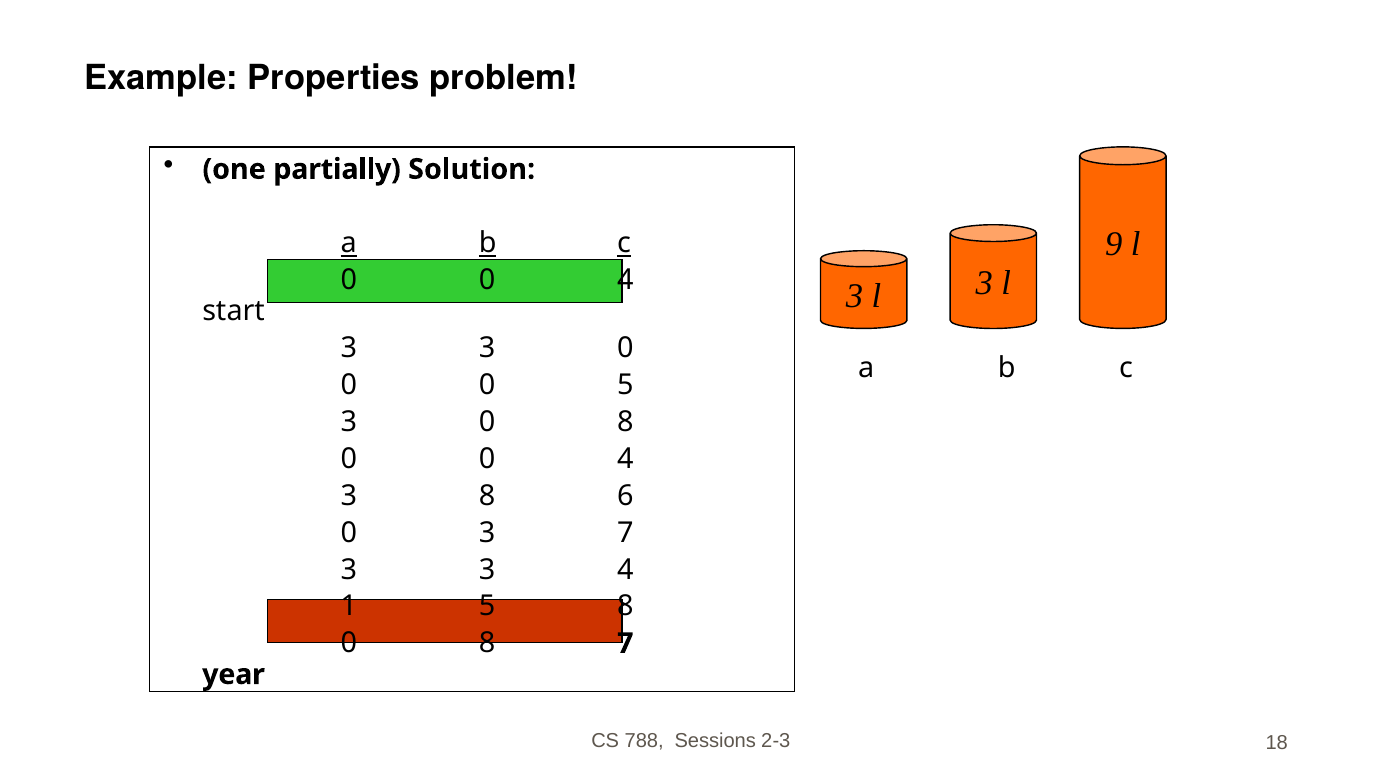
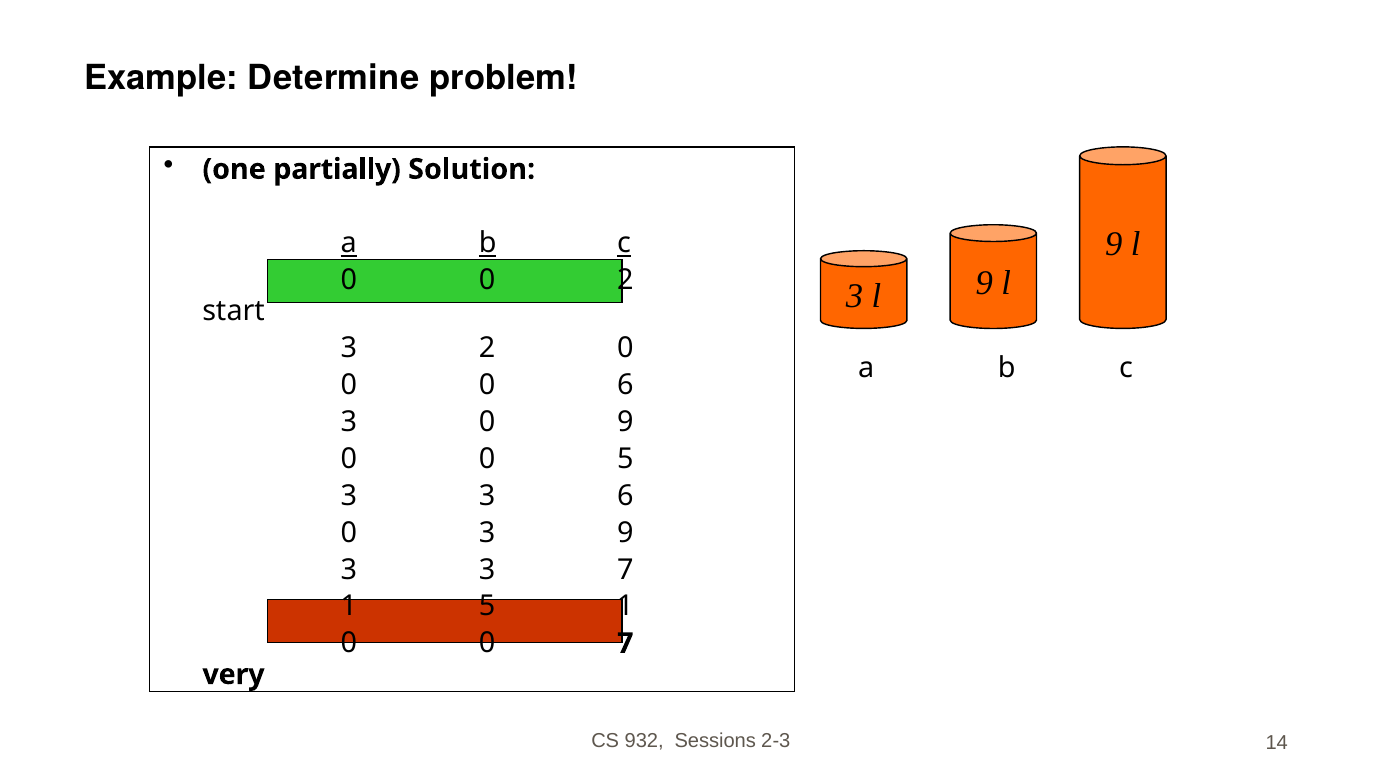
Properties: Properties -> Determine (334, 78)
4: 4 -> 2 (625, 280)
3 l 3: 3 -> 9 (984, 283)
3: 3 -> 2 (487, 348)
0 5: 5 -> 6 (625, 385)
3 0 8: 8 -> 9 (625, 422)
4: 4 -> 5 (625, 458)
8: 8 -> 3 (487, 495)
3 7: 7 -> 9 (625, 532)
3 4: 4 -> 7 (625, 569)
5 8: 8 -> 1 (625, 606)
8: 8 -> 0 (487, 643)
year: year -> very (234, 674)
788: 788 -> 932 (644, 740)
18: 18 -> 14 (1277, 743)
